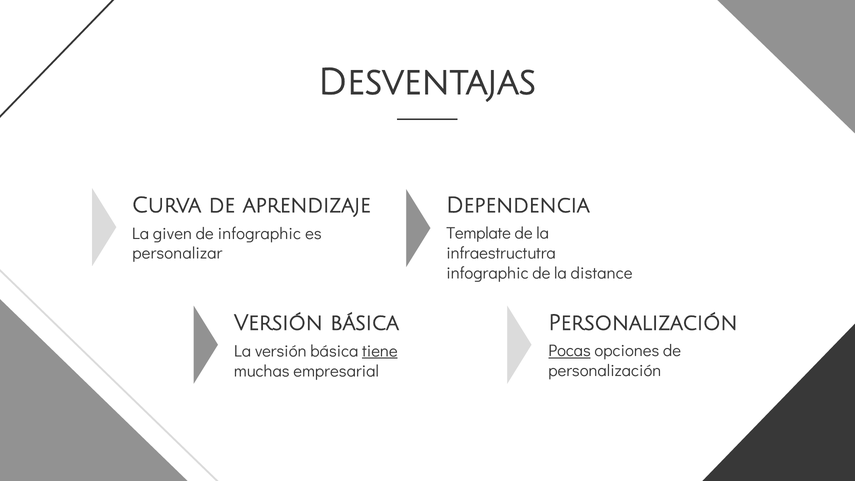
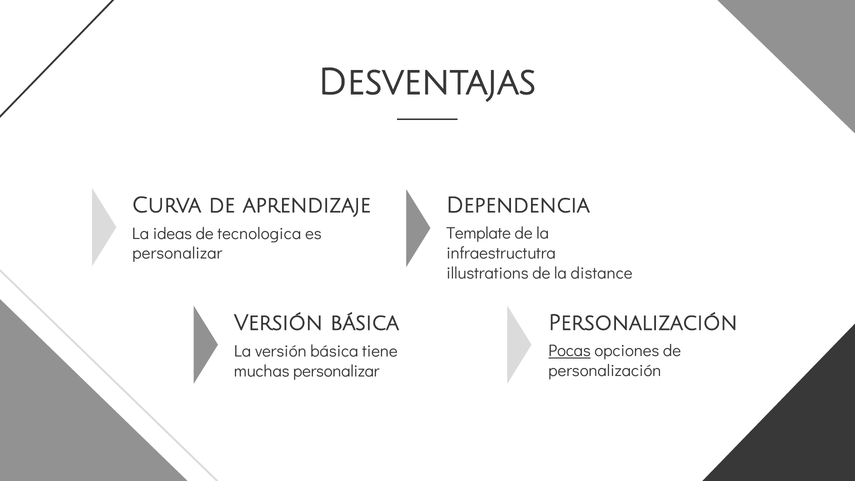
given: given -> ideas (172, 234)
de infographic: infographic -> tecnologica (259, 234)
infographic: infographic -> illustrations (487, 273)
tiene underline: present -> none (380, 351)
muchas empresarial: empresarial -> personalizar (336, 371)
